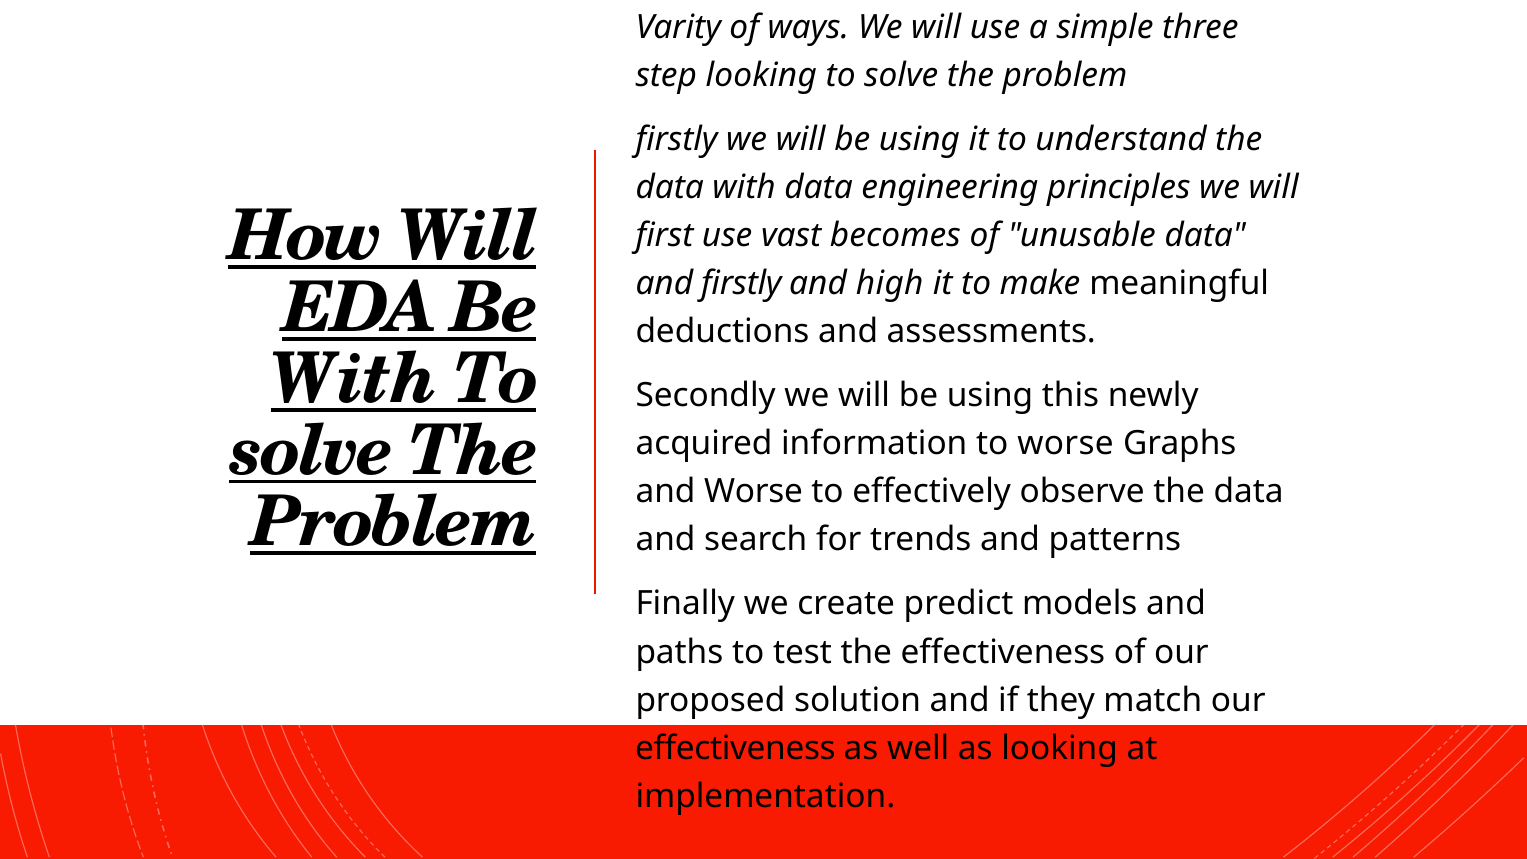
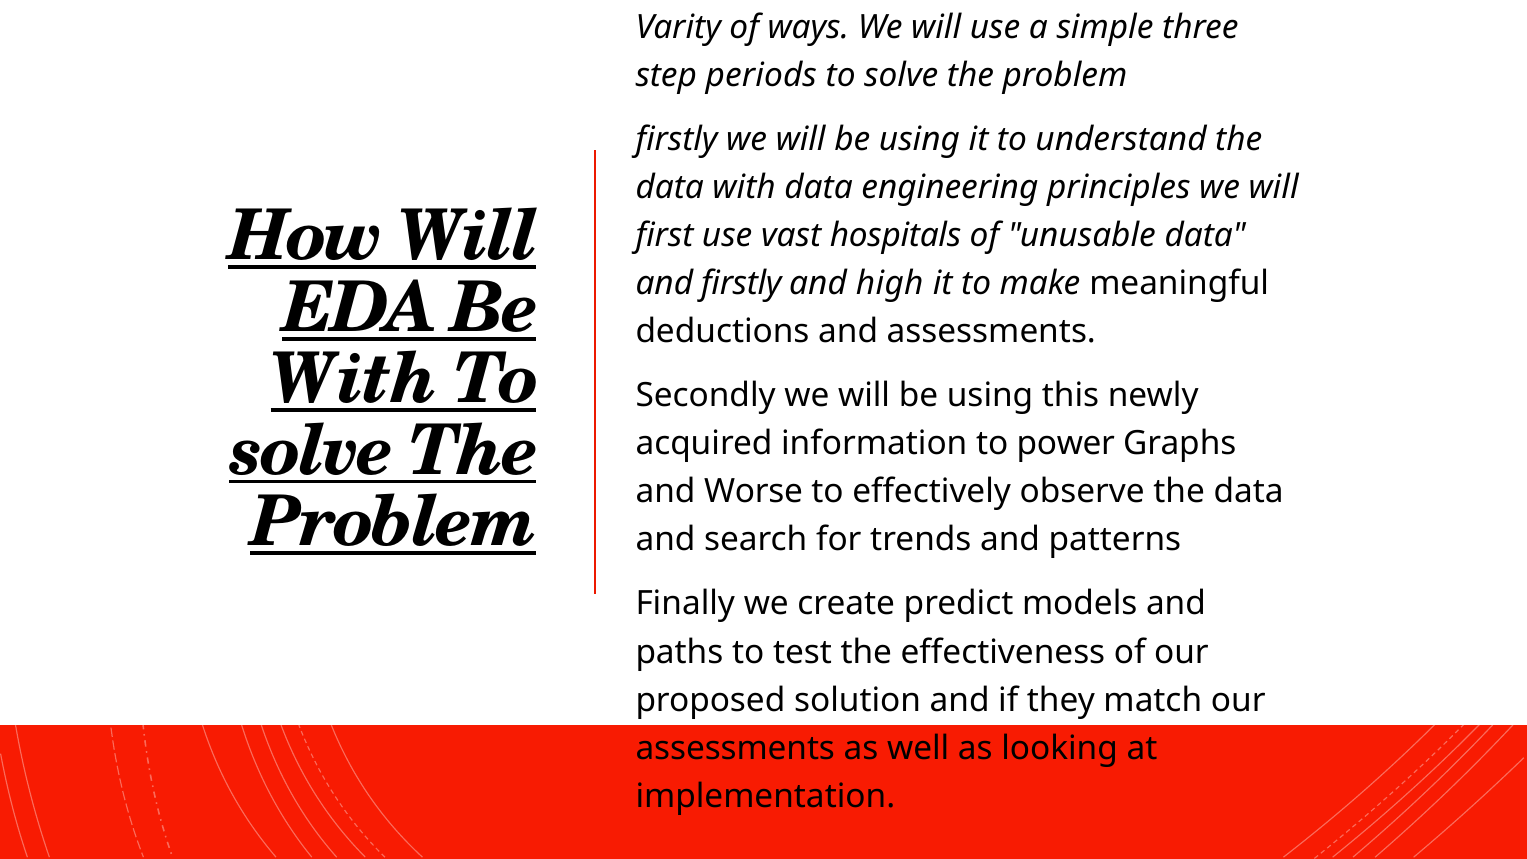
step looking: looking -> periods (761, 75)
becomes: becomes -> hospitals (896, 236)
to worse: worse -> power (1066, 444)
effectiveness: effectiveness -> assessments (735, 748)
